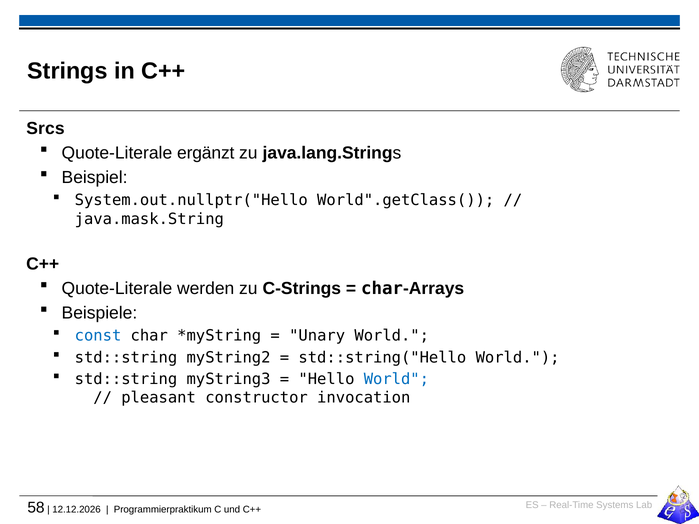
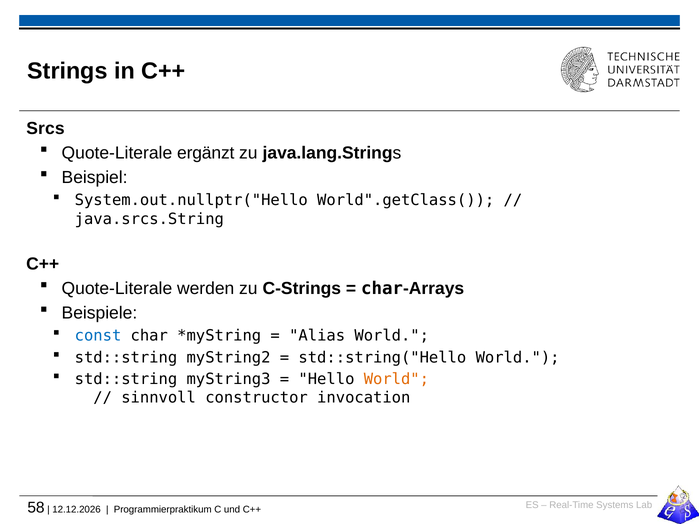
java.mask.String: java.mask.String -> java.srcs.String (149, 219)
Unary: Unary -> Alias (317, 336)
World colour: blue -> orange (396, 379)
pleasant: pleasant -> sinnvoll (159, 398)
